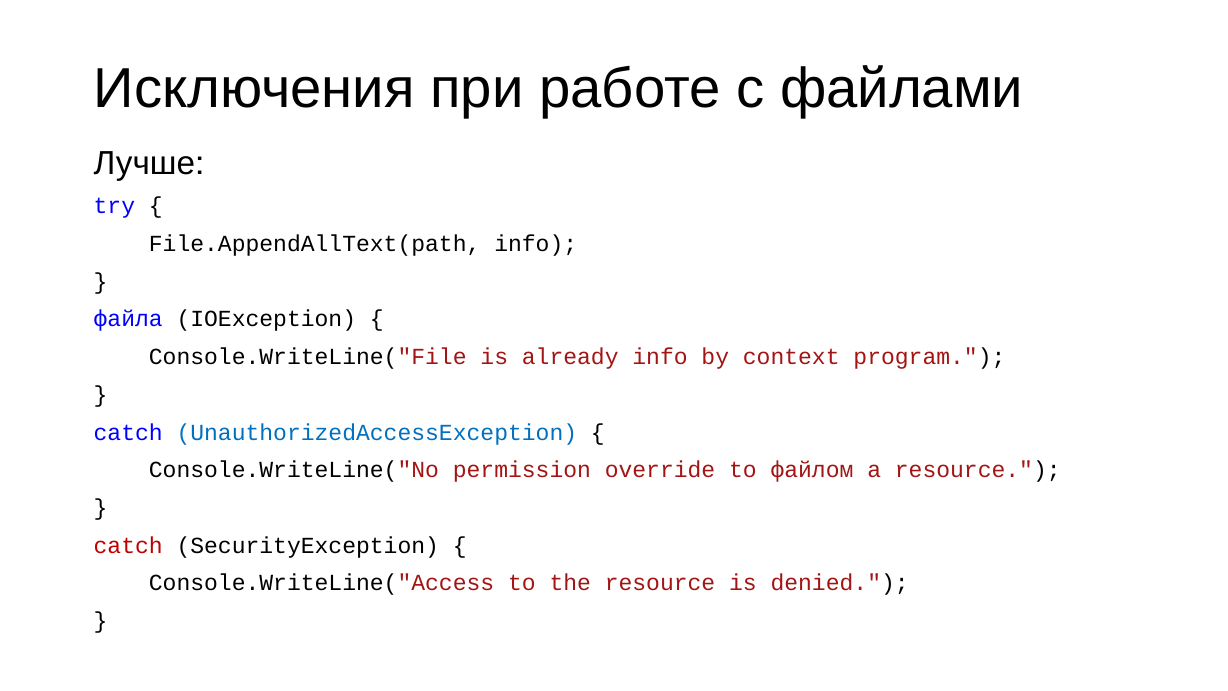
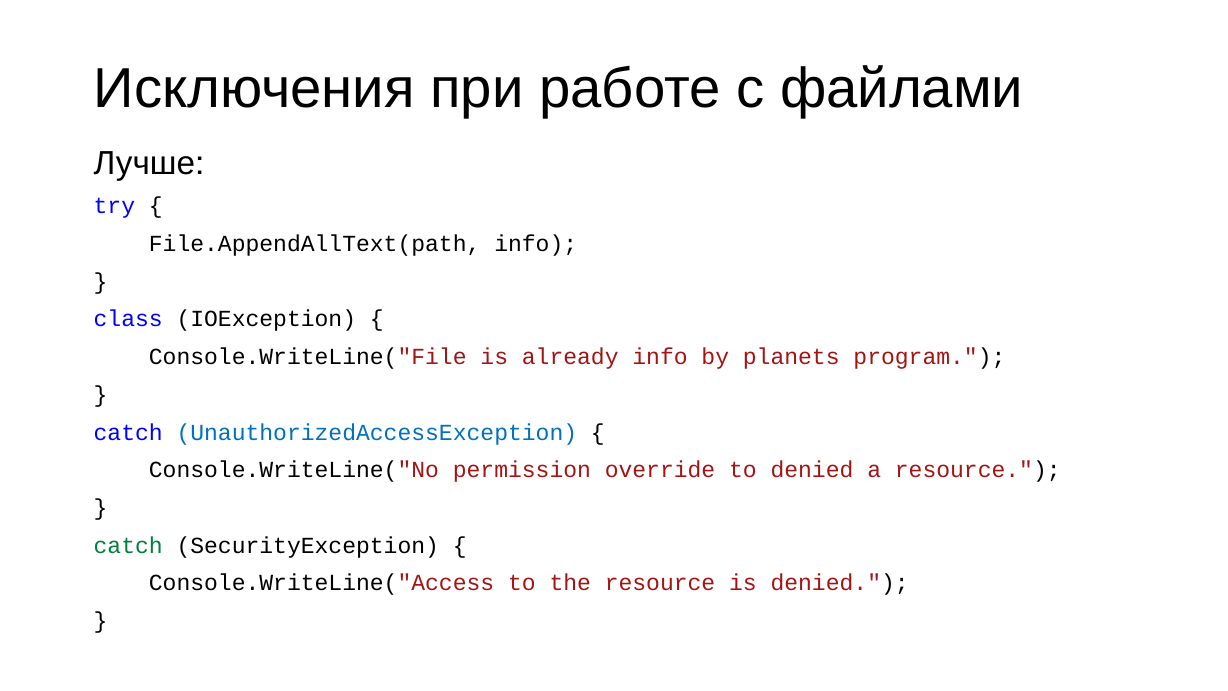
файла: файла -> class (128, 319)
context: context -> planets (791, 357)
to файлом: файлом -> denied (812, 470)
catch colour: red -> green (128, 545)
